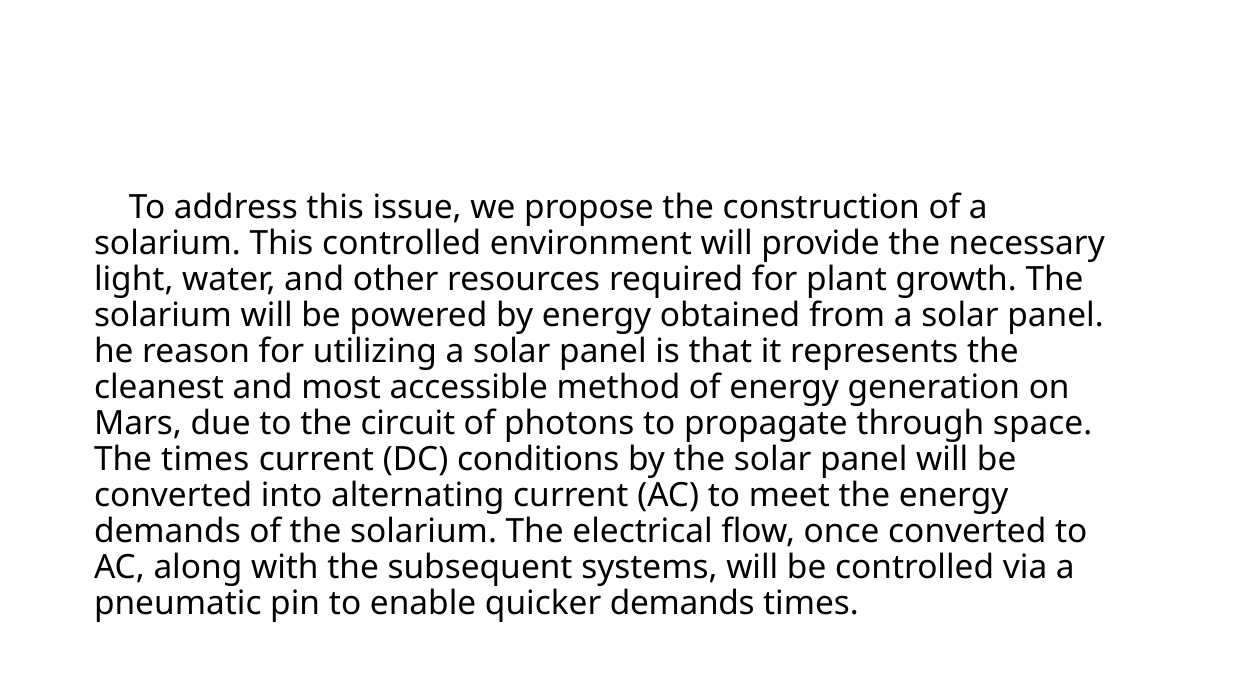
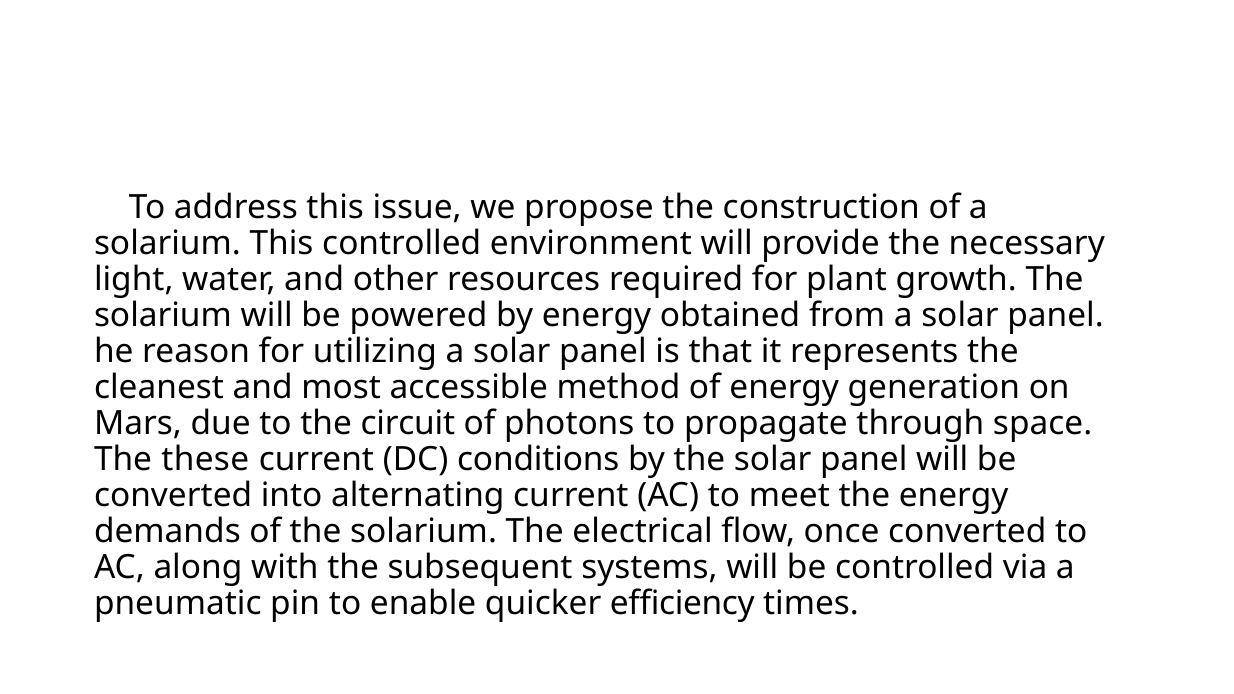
The times: times -> these (205, 460)
quicker demands: demands -> efficiency (682, 604)
